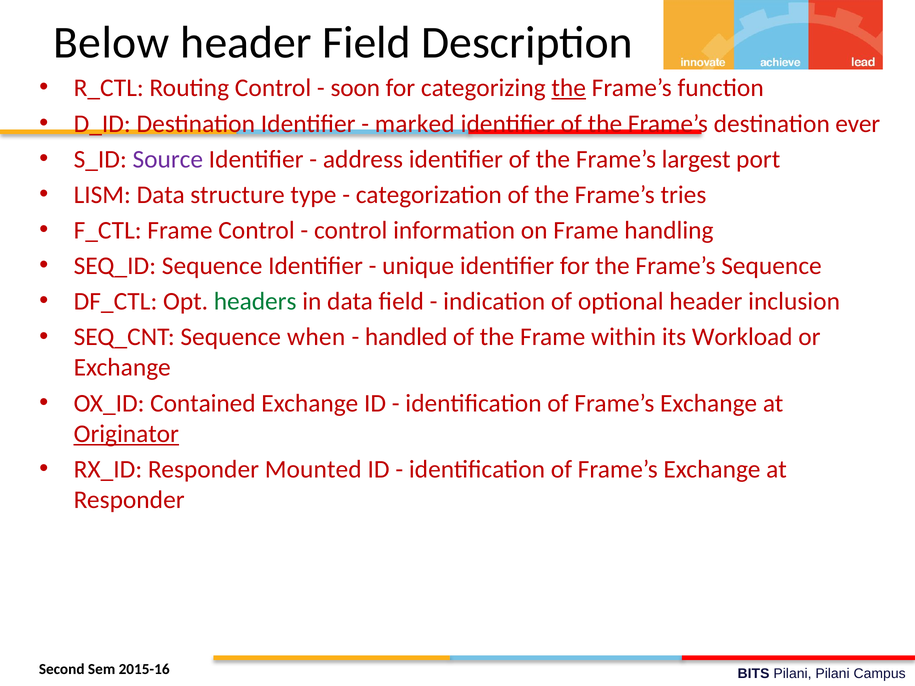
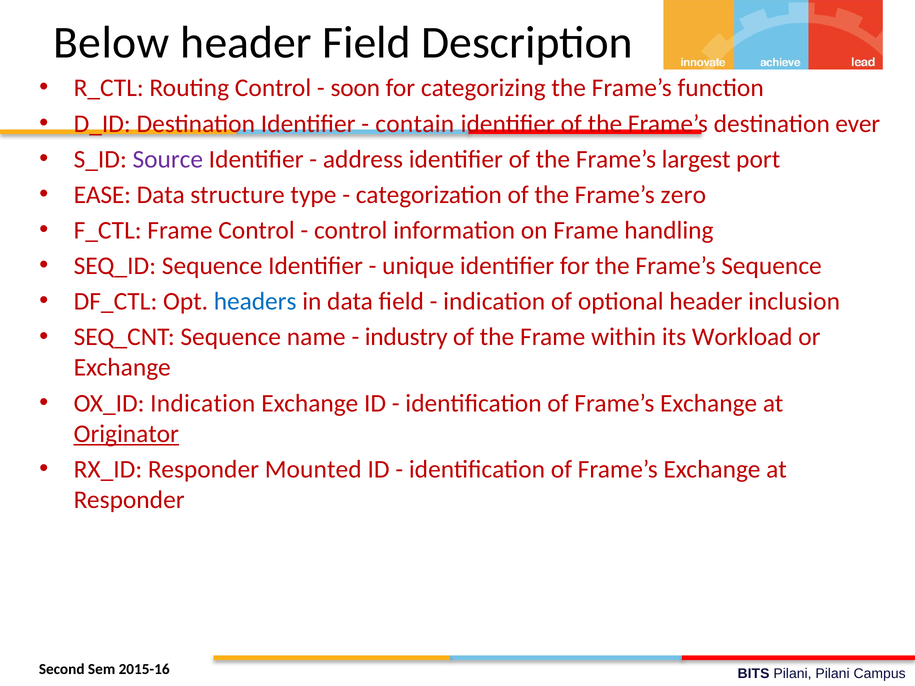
the underline: present -> none (569, 88)
marked: marked -> contain (415, 124)
LISM: LISM -> EASE (102, 195)
tries: tries -> zero (683, 195)
headers colour: green -> blue (255, 302)
when: when -> name (316, 337)
handled: handled -> industry (406, 337)
OX_ID Contained: Contained -> Indication (203, 403)
